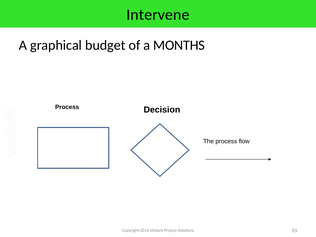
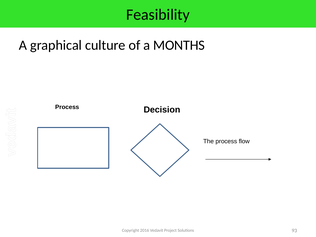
Intervene: Intervene -> Feasibility (158, 15)
budget: budget -> culture (105, 45)
